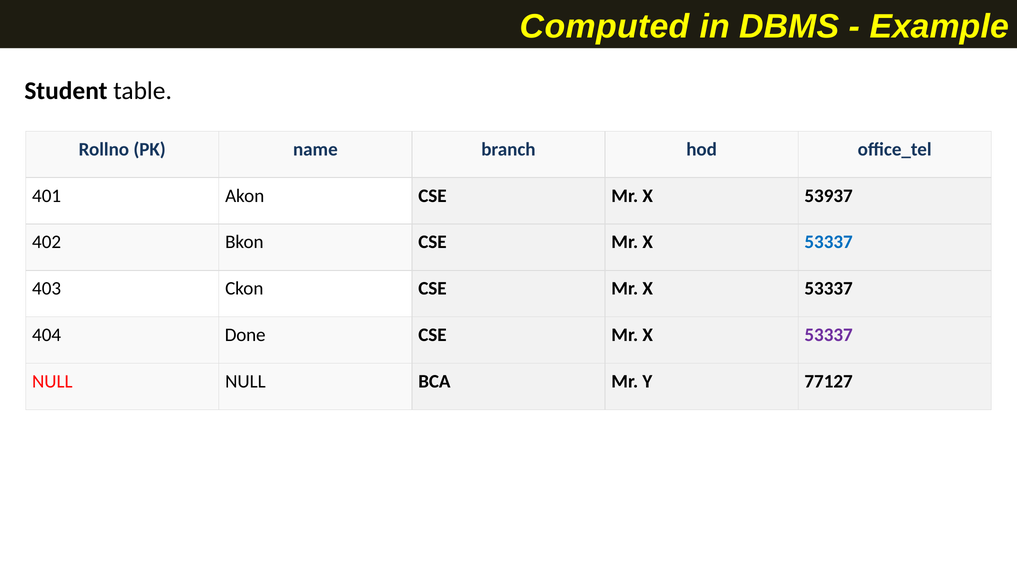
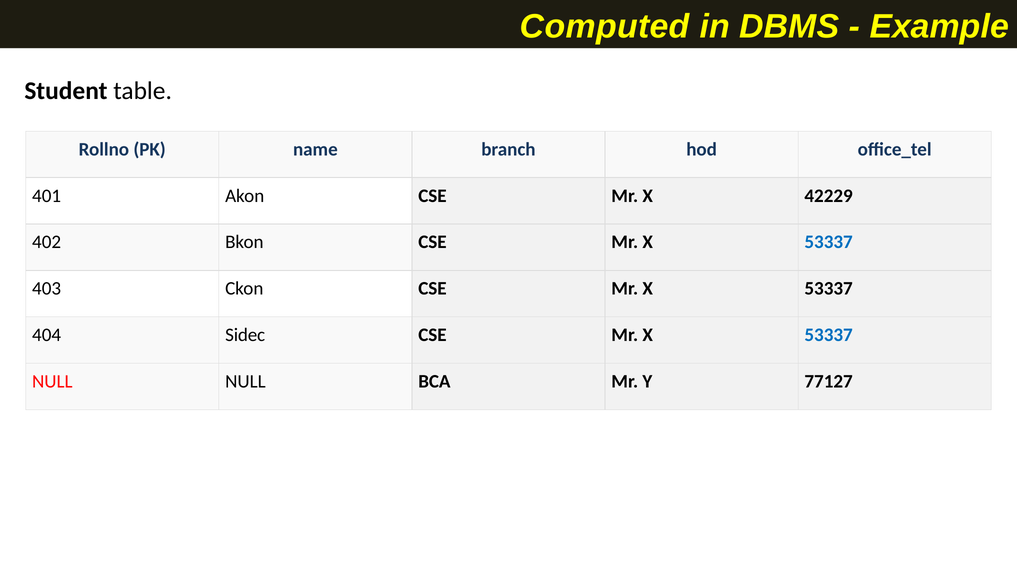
53937: 53937 -> 42229 (829, 196)
Done: Done -> Sidec (245, 335)
53337 colour: purple -> blue (829, 335)
